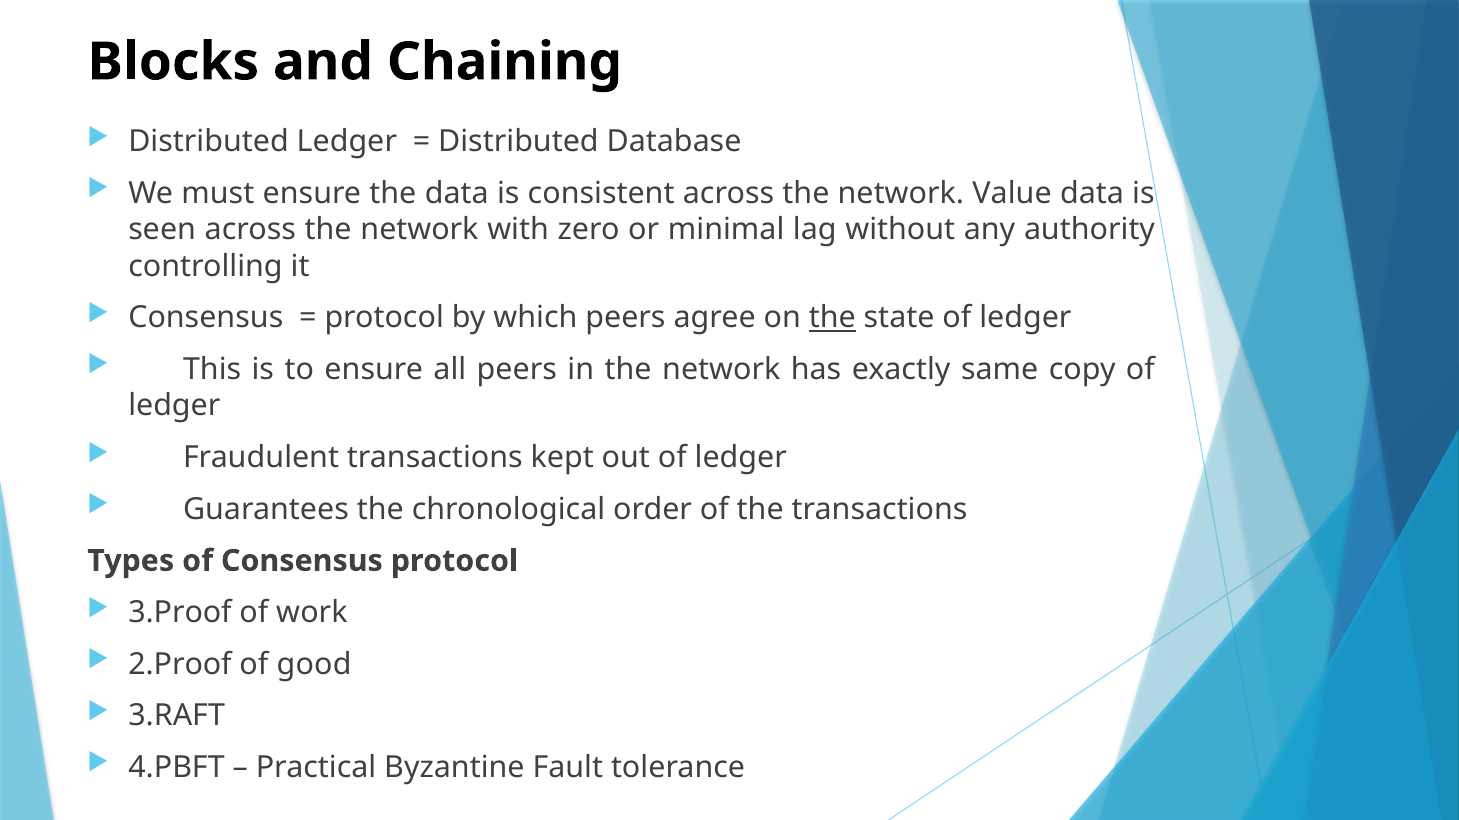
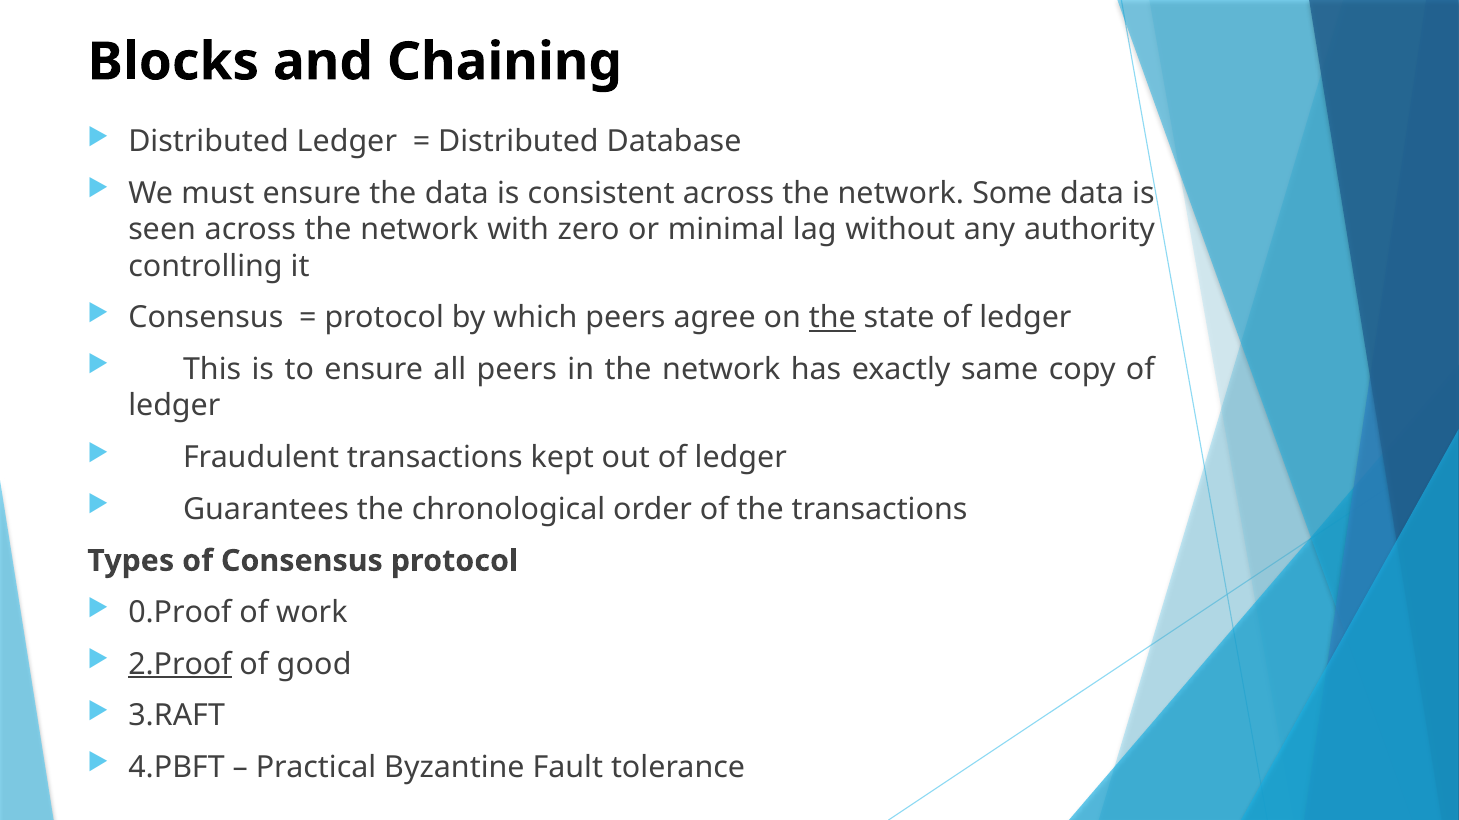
Value: Value -> Some (1012, 193)
3.Proof: 3.Proof -> 0.Proof (180, 613)
2.Proof underline: none -> present (180, 665)
